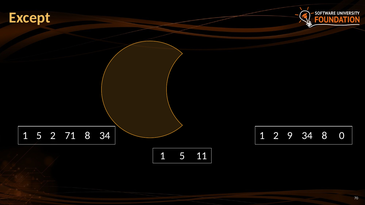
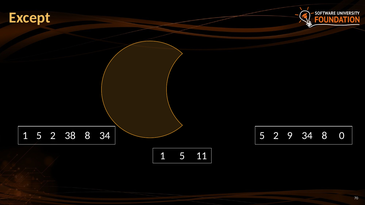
71: 71 -> 38 (70, 136)
34 1: 1 -> 5 (262, 136)
